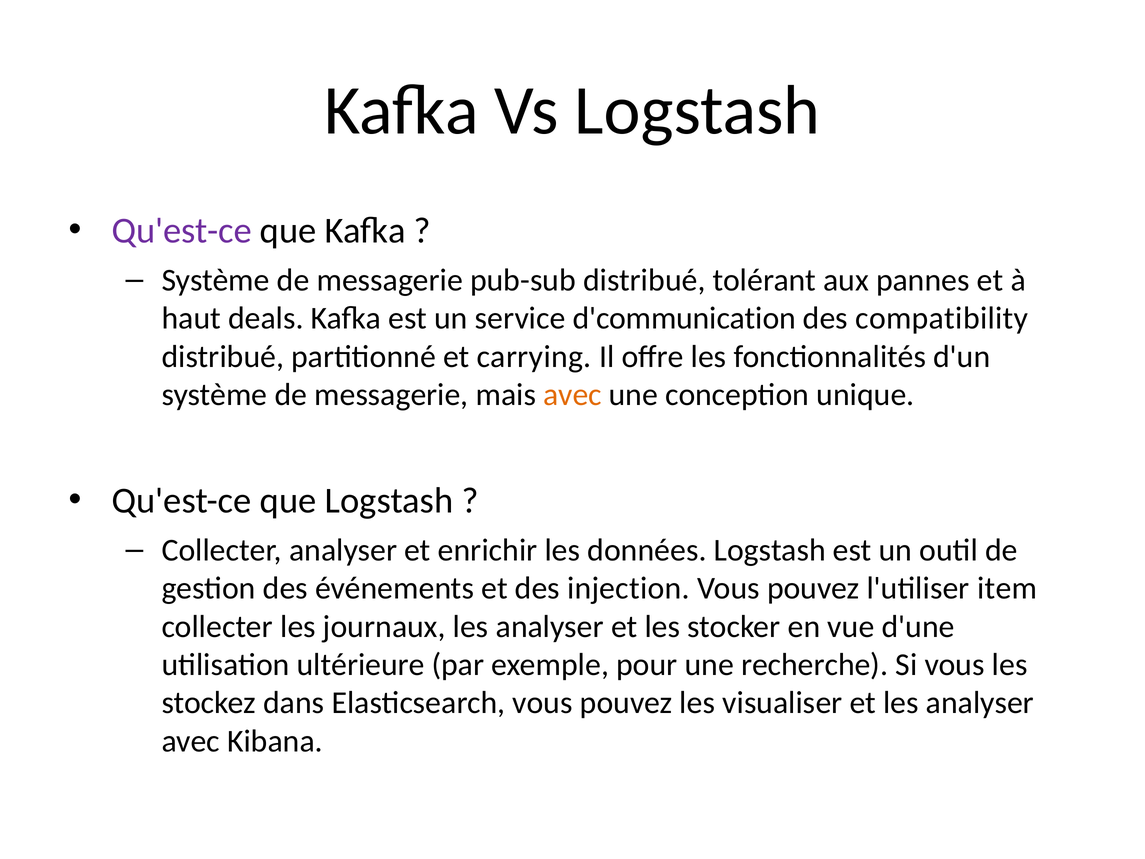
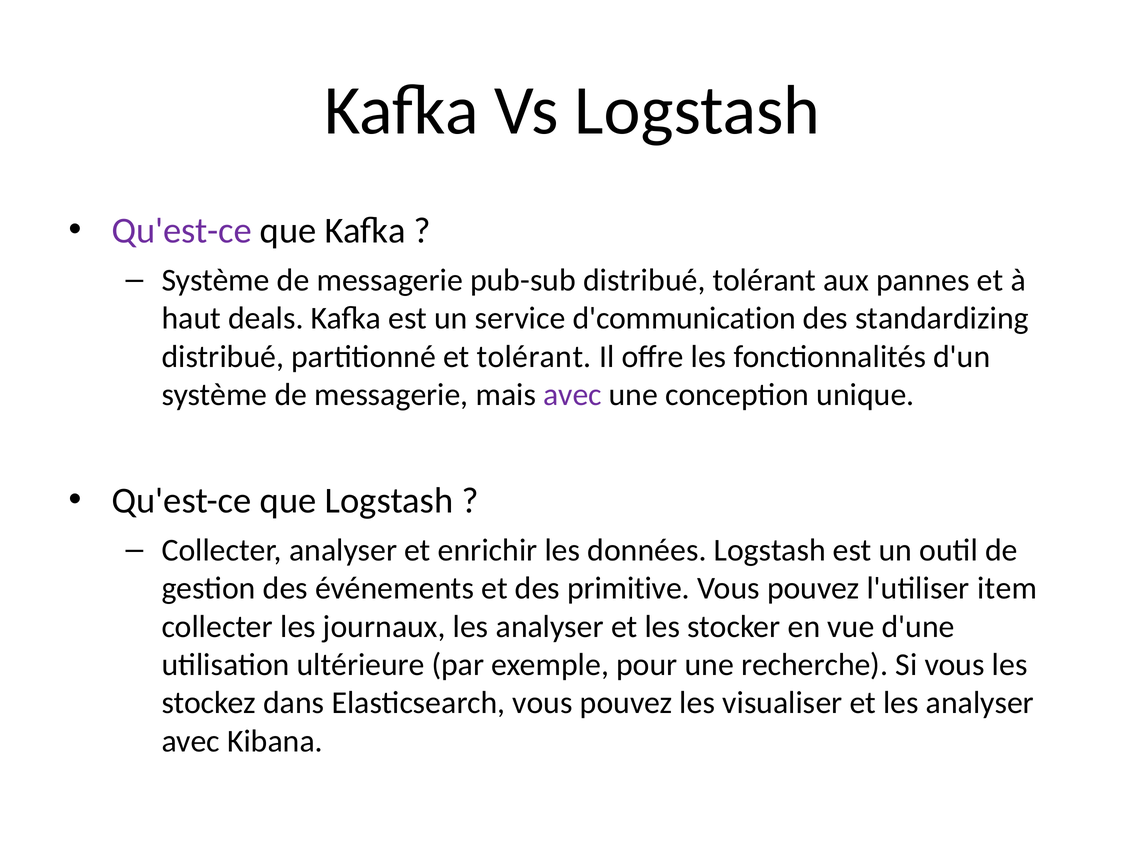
compatibility: compatibility -> standardizing (942, 318)
et carrying: carrying -> tolérant (534, 357)
avec colour: orange -> purple (573, 395)
injection: injection -> primitive (628, 588)
